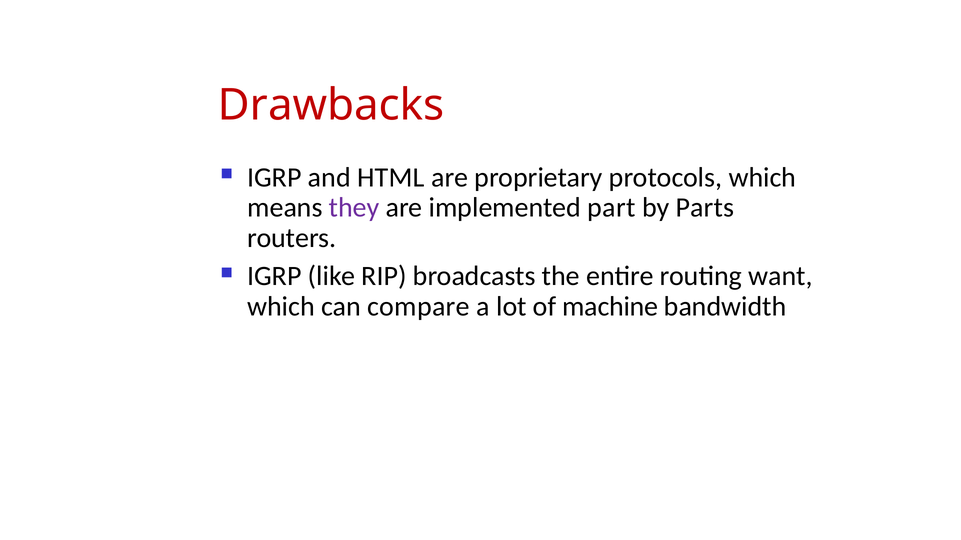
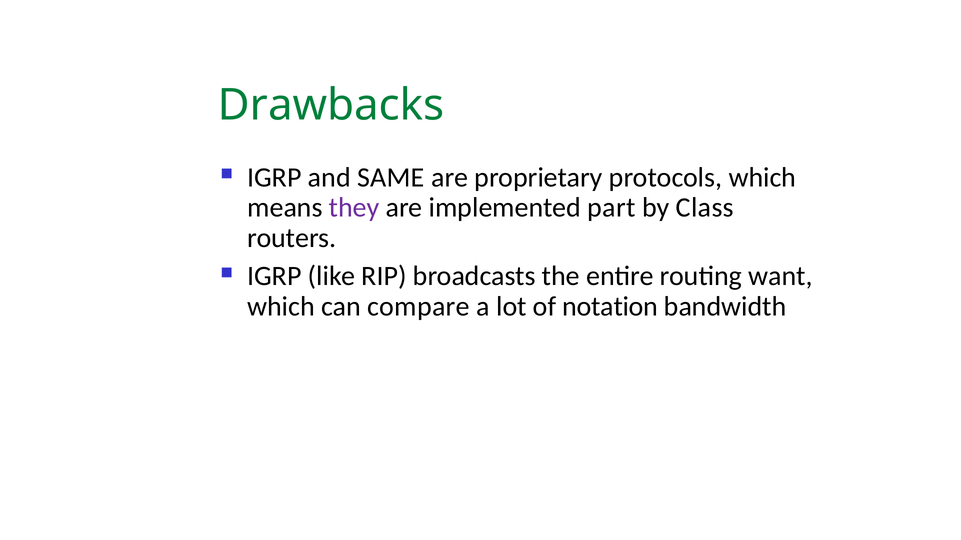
Drawbacks colour: red -> green (331, 105)
HTML: HTML -> SAME (391, 178)
Parts: Parts -> Class (705, 208)
machine: machine -> notation (610, 307)
